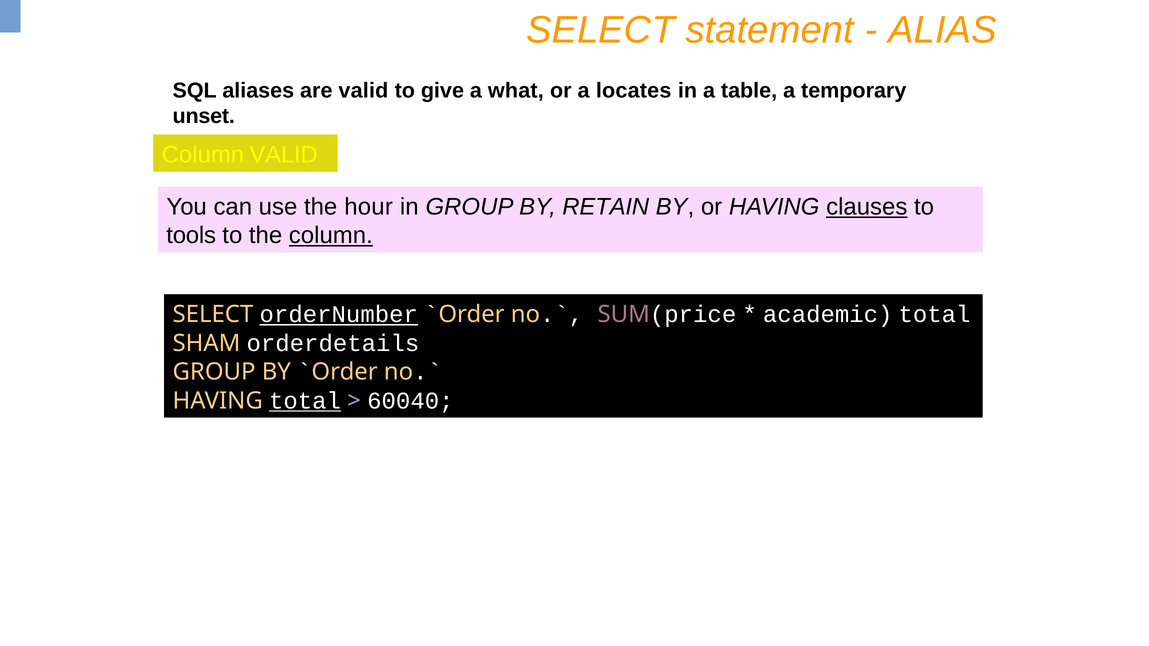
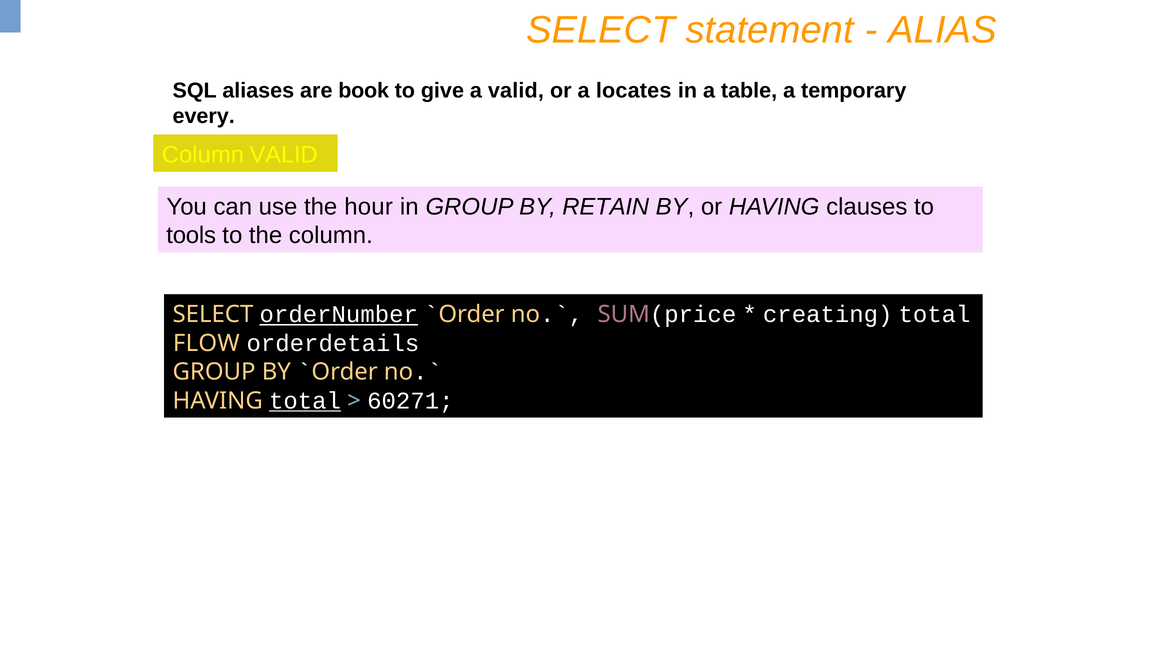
are valid: valid -> book (364, 90)
a what: what -> valid (516, 90)
unset: unset -> every (204, 116)
clauses underline: present -> none (867, 207)
column underline: present -> none (331, 236)
academic: academic -> creating (828, 315)
SHAM: SHAM -> FLOW (206, 343)
60040: 60040 -> 60271 (410, 401)
